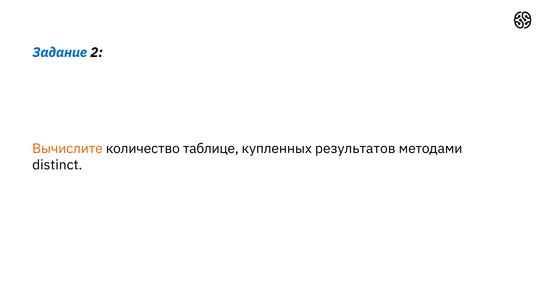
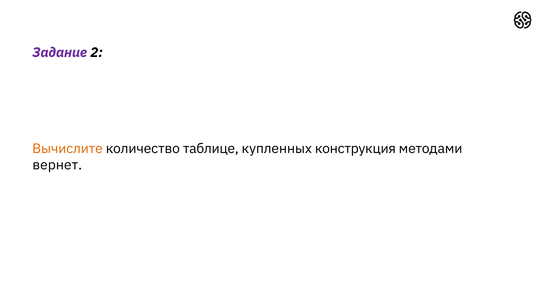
Задание colour: blue -> purple (60, 52)
результатов: результатов -> конструкция (355, 149)
distinct: distinct -> вернет (57, 165)
